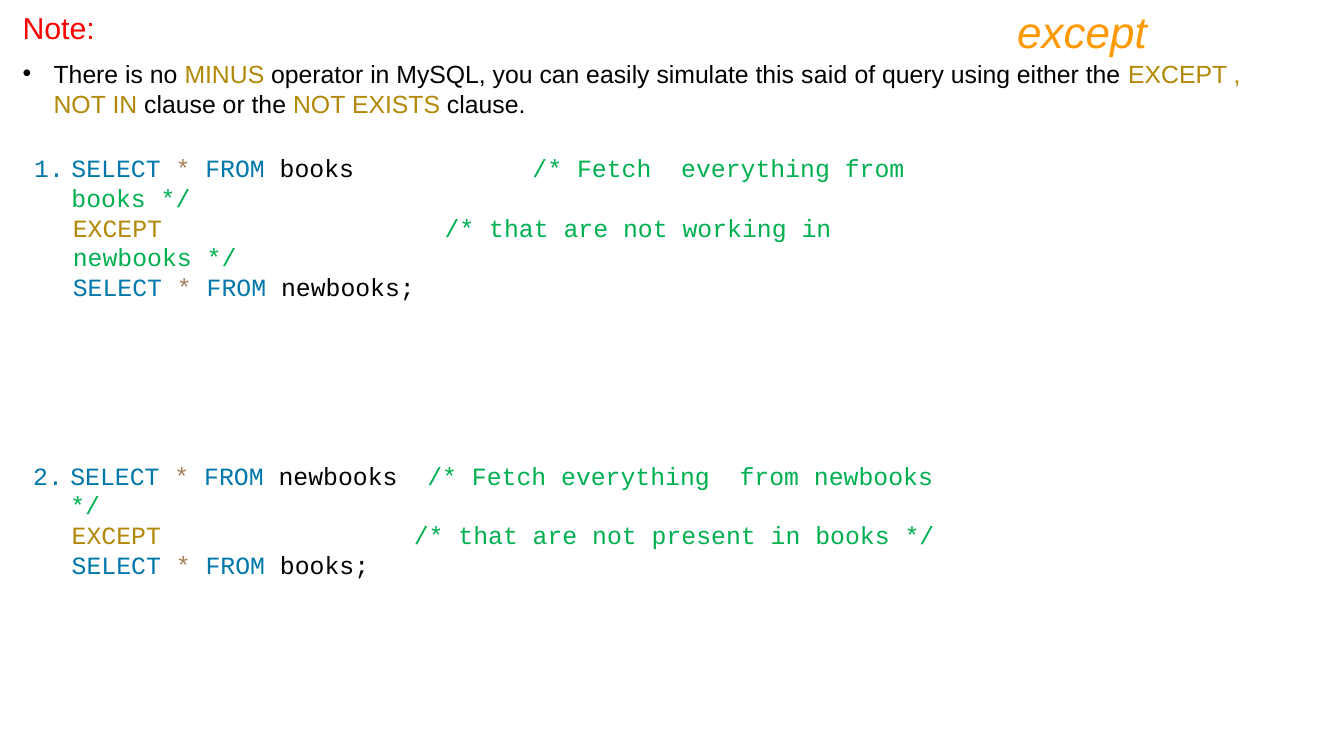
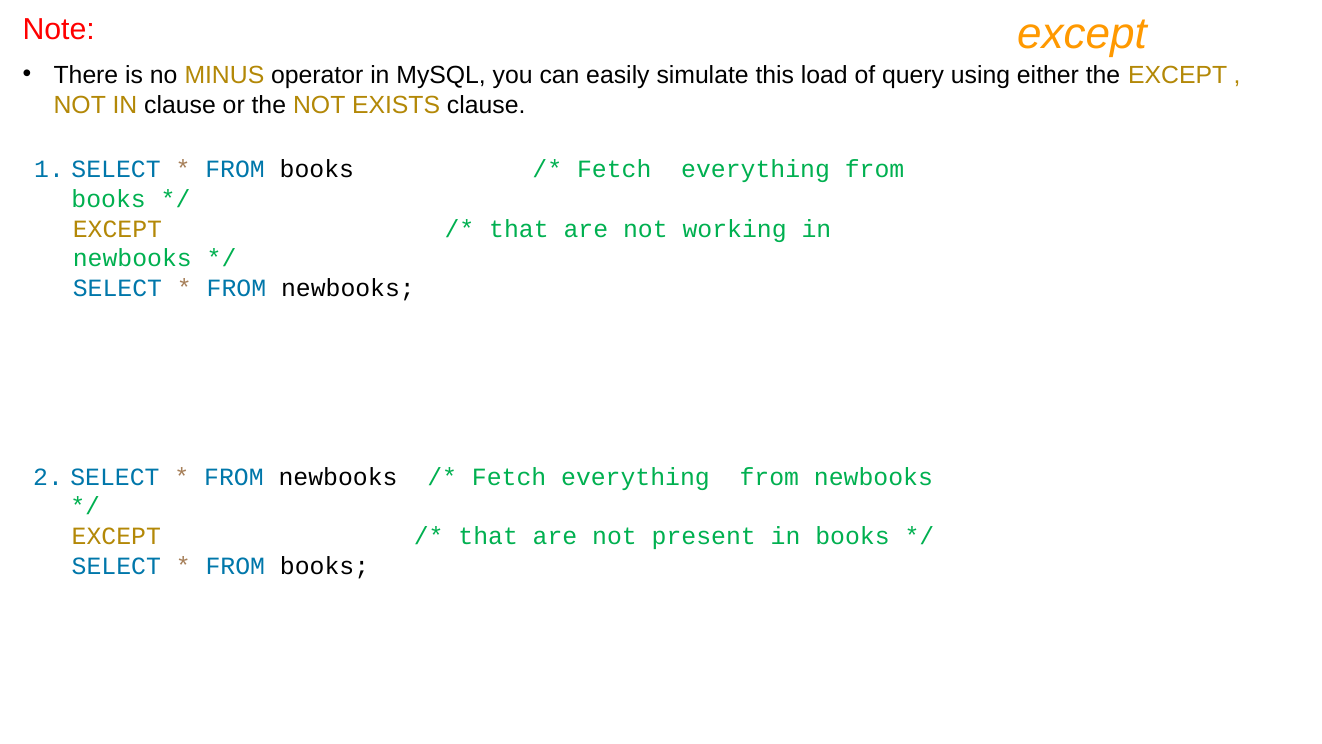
said: said -> load (824, 75)
